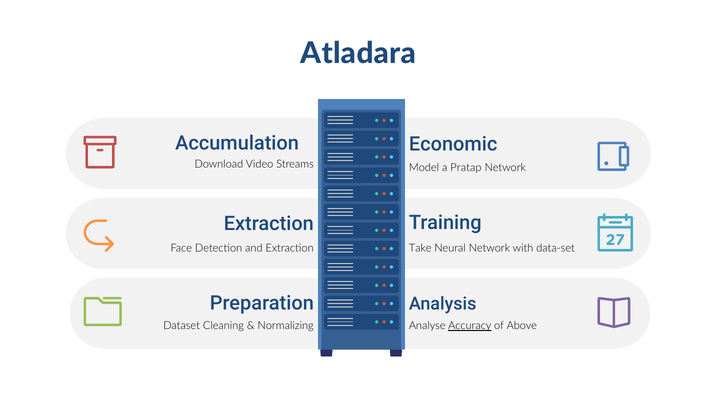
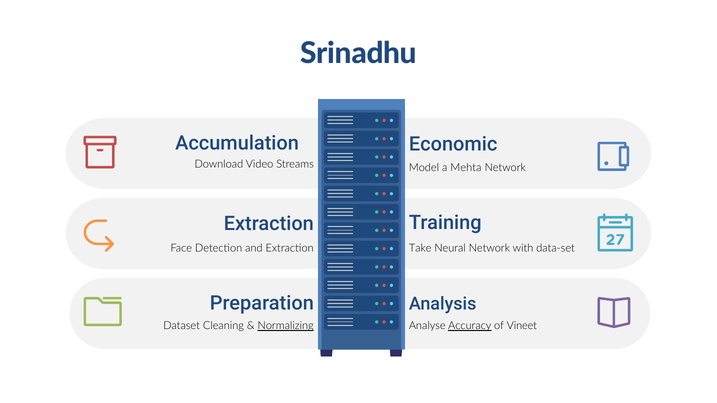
Atladara: Atladara -> Srinadhu (359, 54)
Pratap: Pratap -> Mehta (466, 168)
Normalizing underline: none -> present (286, 326)
Above: Above -> Vineet (522, 326)
